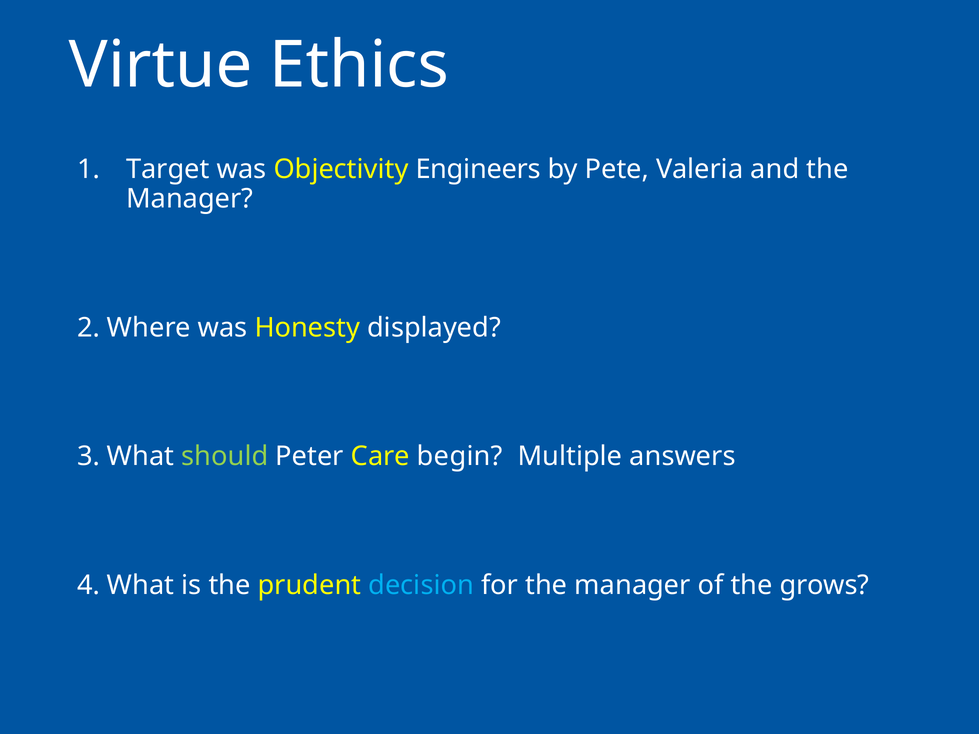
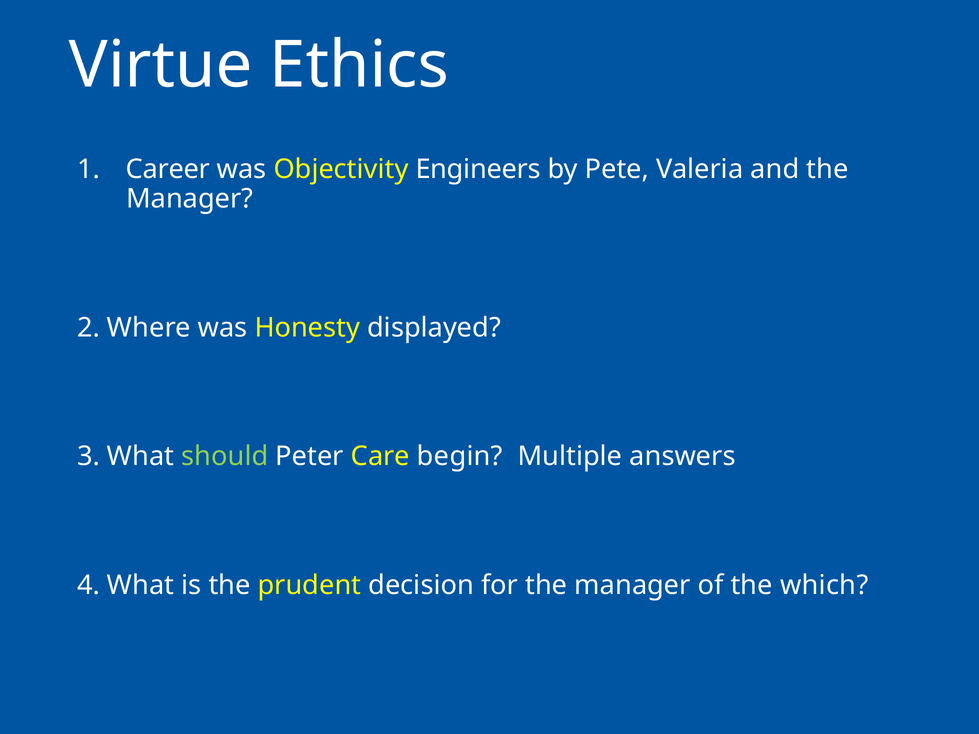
Target: Target -> Career (168, 169)
decision colour: light blue -> white (421, 586)
grows: grows -> which (824, 586)
